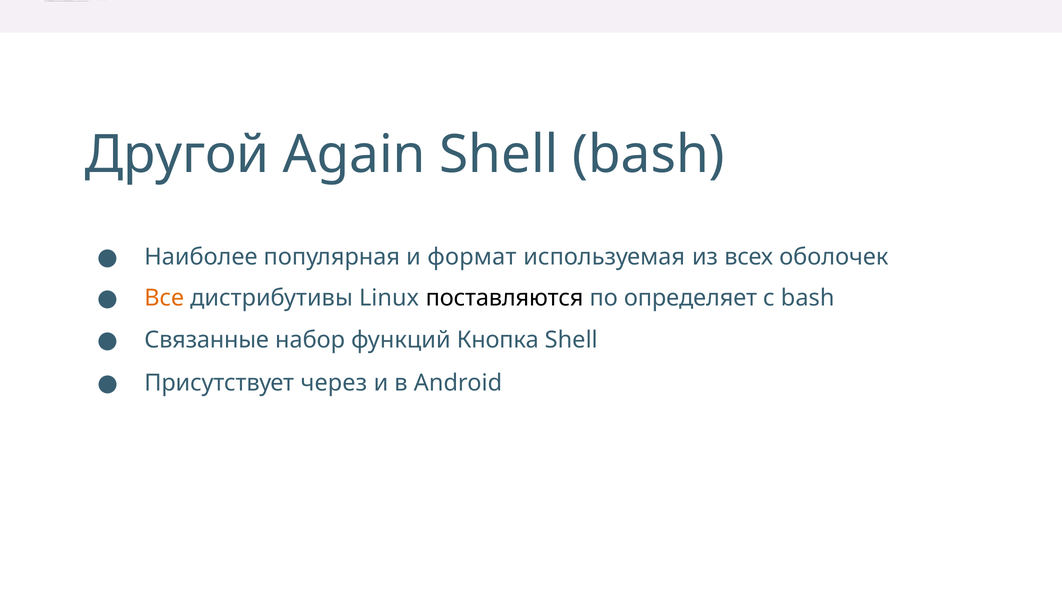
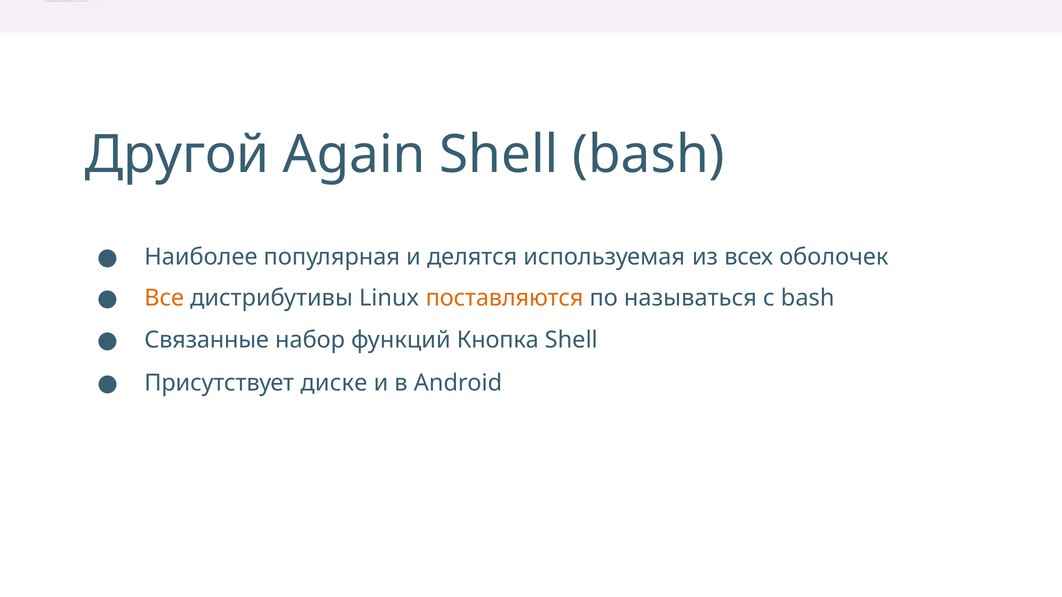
формат: формат -> делятся (472, 257)
поставляются colour: black -> orange (505, 298)
определяет: определяет -> называться (690, 298)
через: через -> диске (334, 383)
